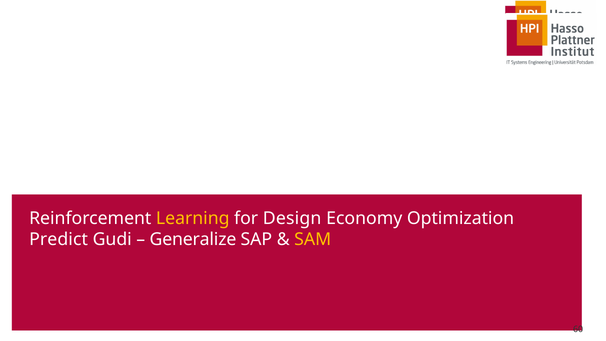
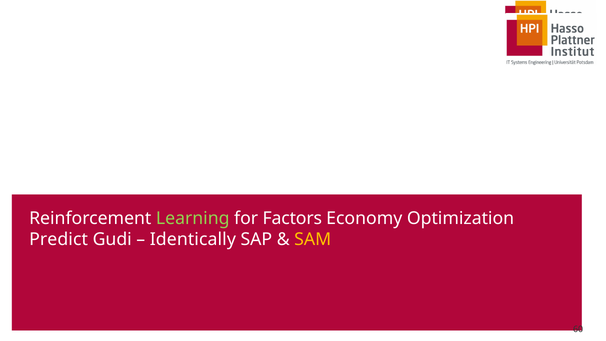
Learning colour: yellow -> light green (193, 218)
Design: Design -> Factors (292, 218)
Generalize: Generalize -> Identically (193, 240)
